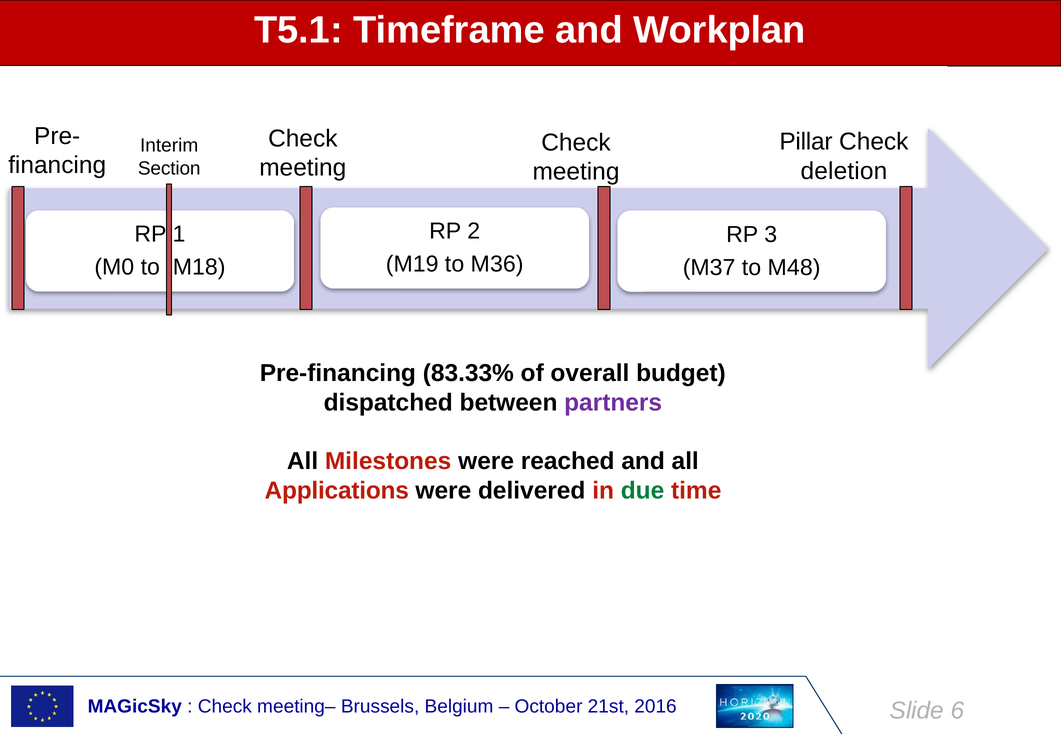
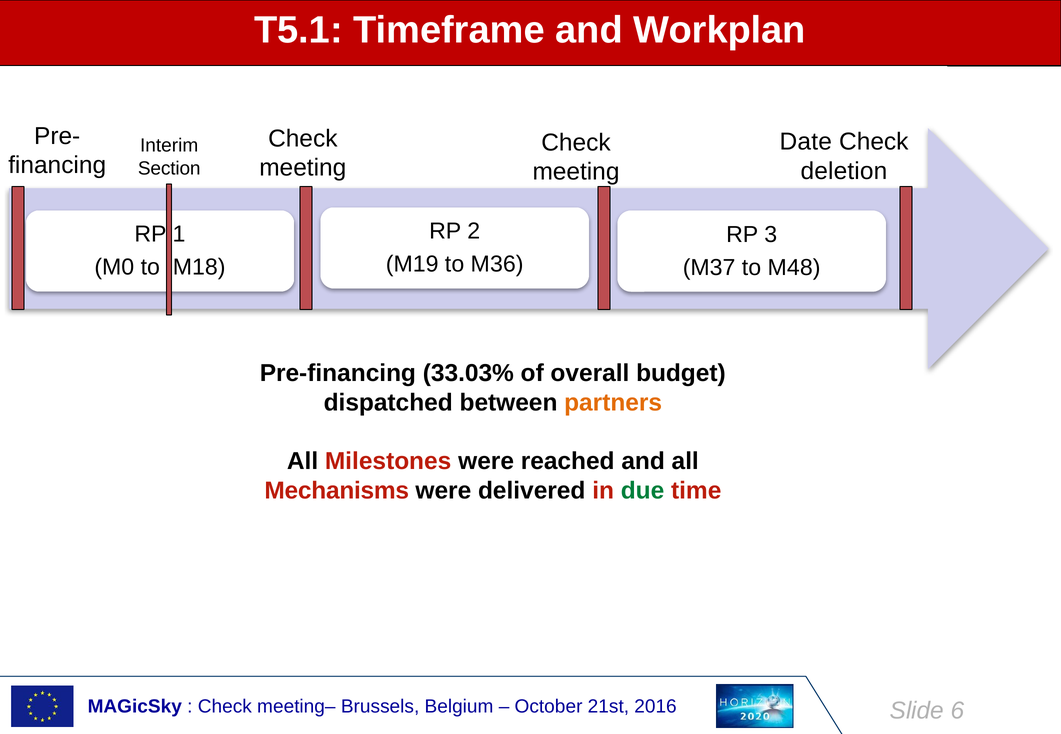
Pillar: Pillar -> Date (806, 142)
83.33%: 83.33% -> 33.03% (468, 373)
partners colour: purple -> orange (613, 403)
Applications: Applications -> Mechanisms (337, 491)
